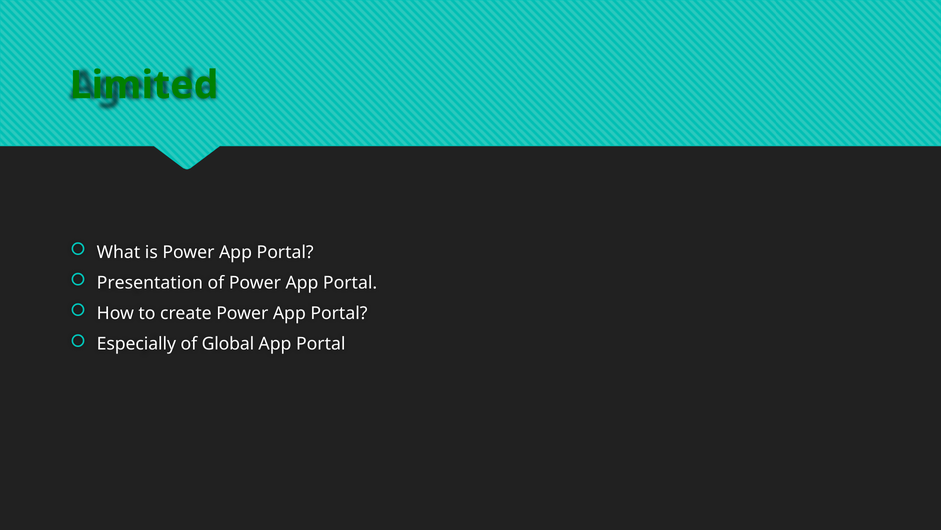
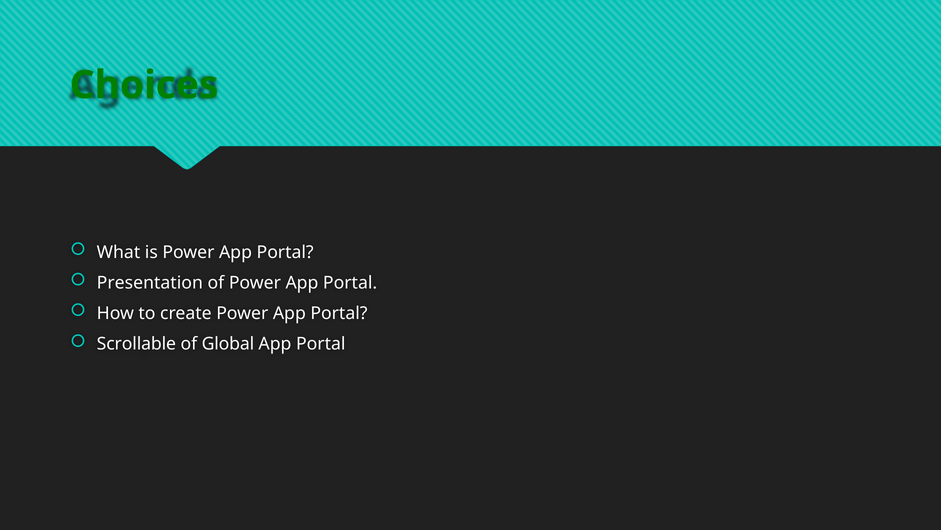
Limited: Limited -> Choices (144, 85)
Especially: Especially -> Scrollable (136, 344)
